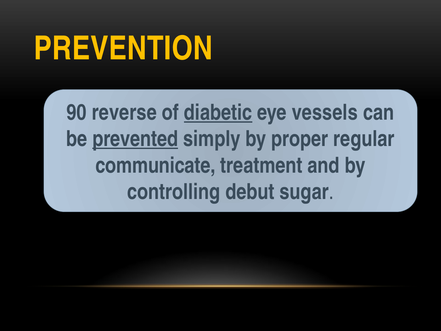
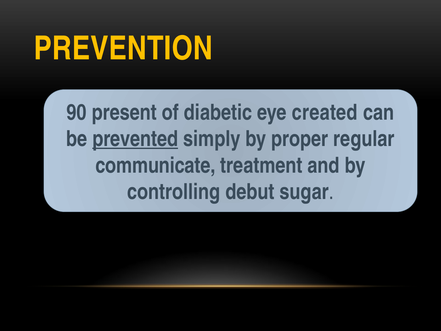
reverse: reverse -> present (124, 112)
diabetic underline: present -> none (218, 112)
vessels: vessels -> created (325, 112)
